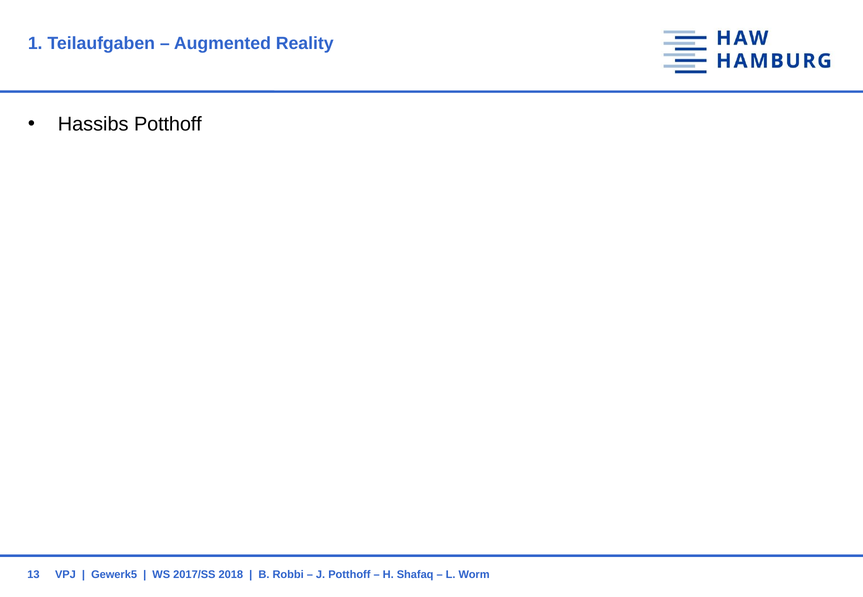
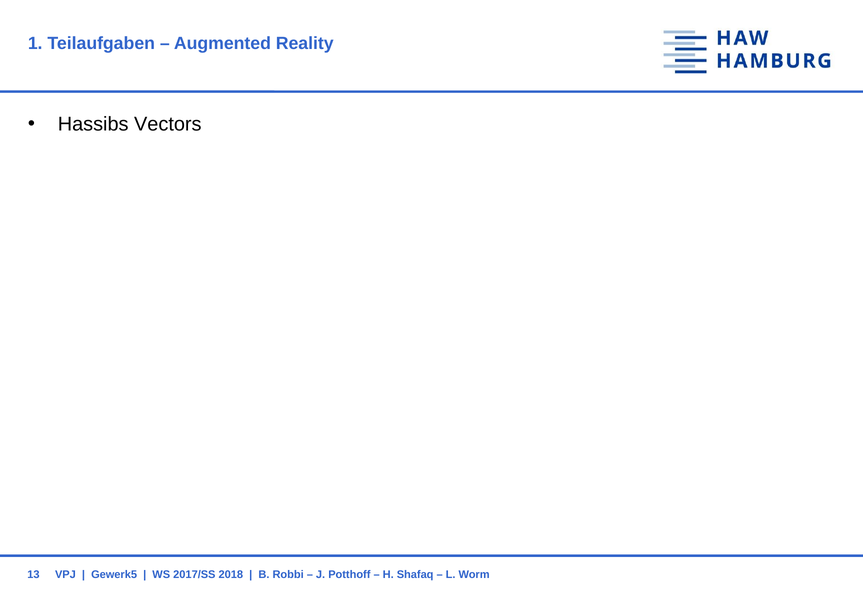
Hassibs Potthoff: Potthoff -> Vectors (168, 124)
